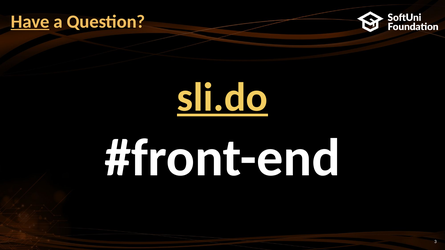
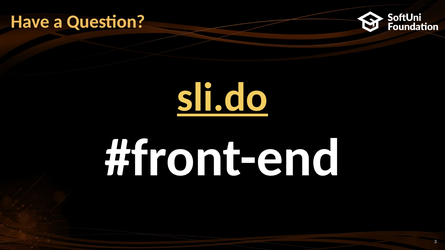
Have underline: present -> none (30, 22)
